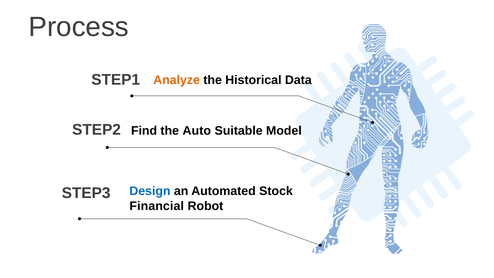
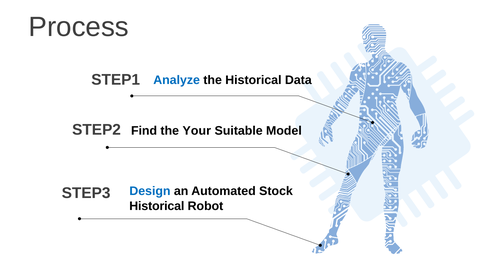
Analyze colour: orange -> blue (177, 80)
Auto: Auto -> Your (197, 131)
Financial: Financial -> Historical (157, 206)
